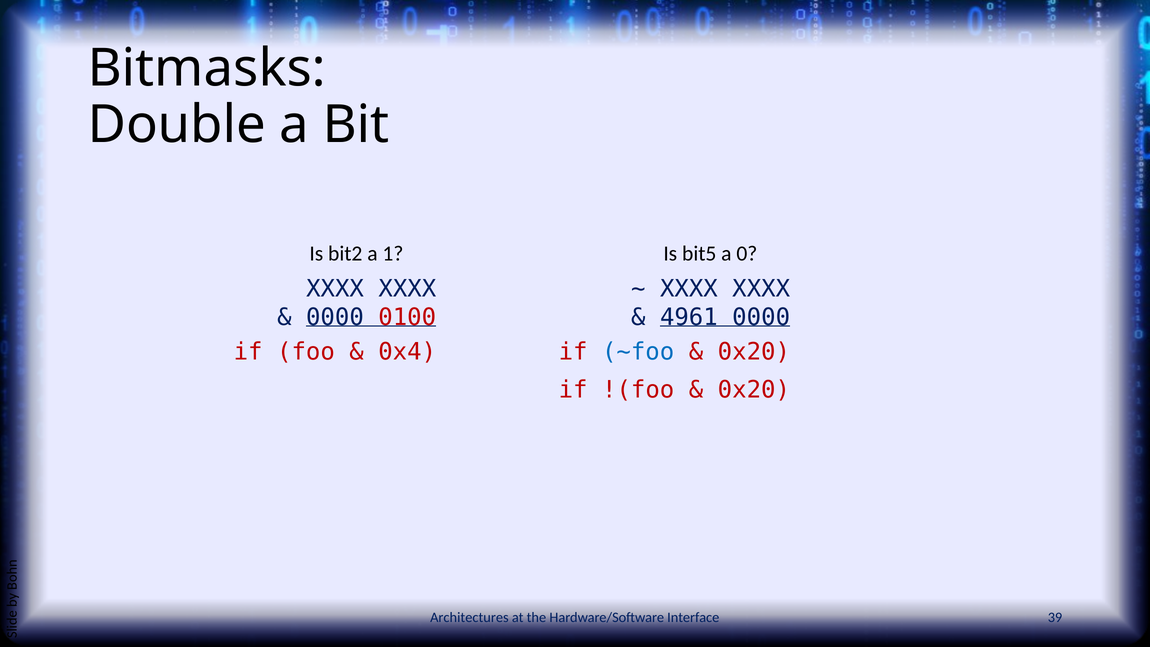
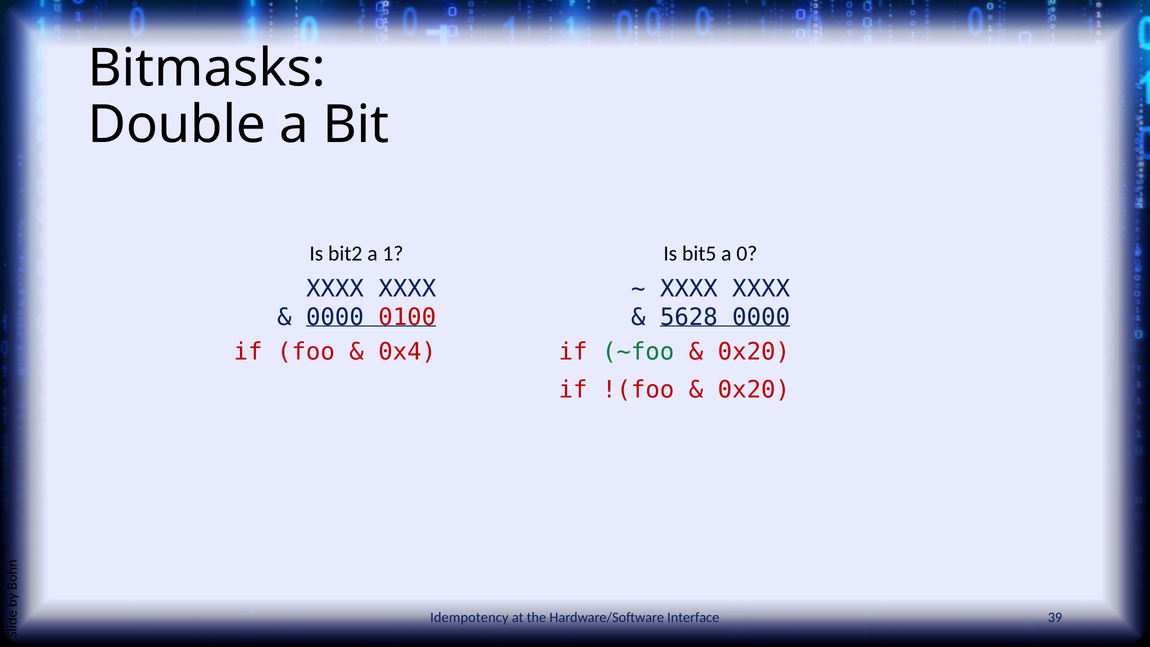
4961: 4961 -> 5628 (689, 317)
~foo colour: blue -> green (638, 352)
Architectures: Architectures -> Idempotency (469, 618)
